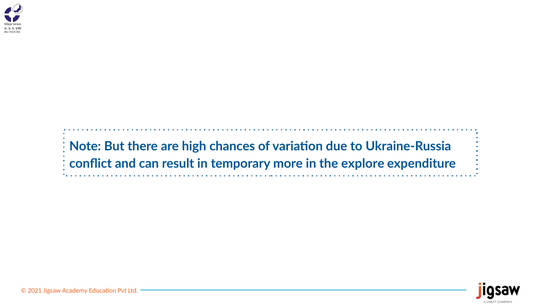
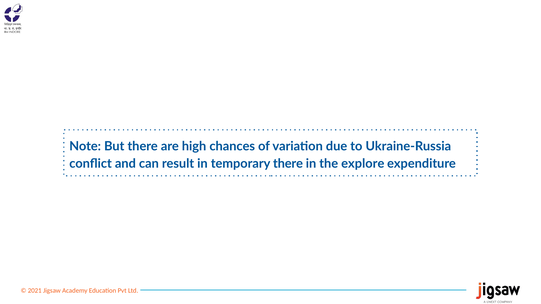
temporary more: more -> there (288, 164)
